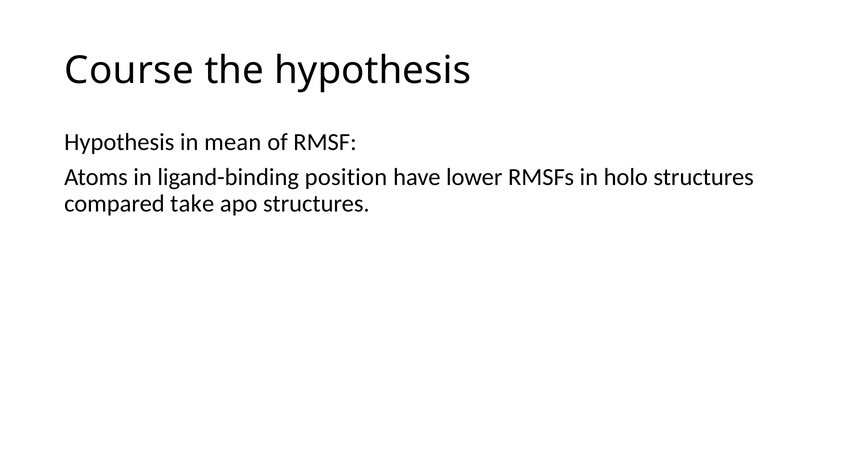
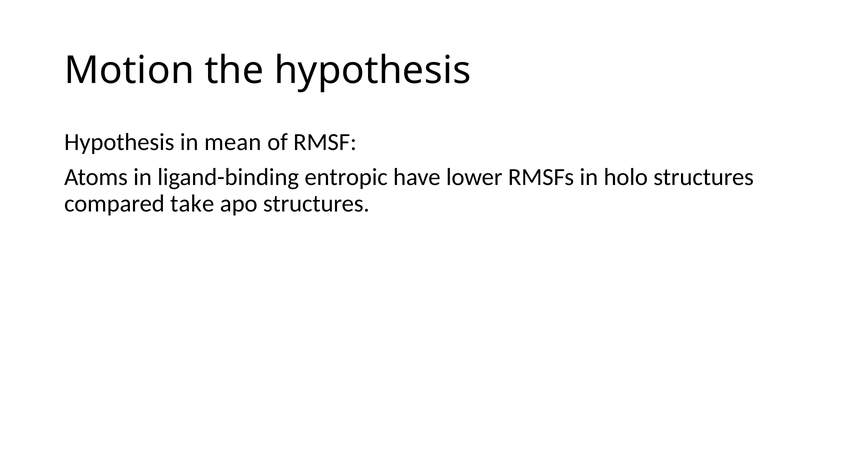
Course: Course -> Motion (129, 71)
position: position -> entropic (346, 178)
